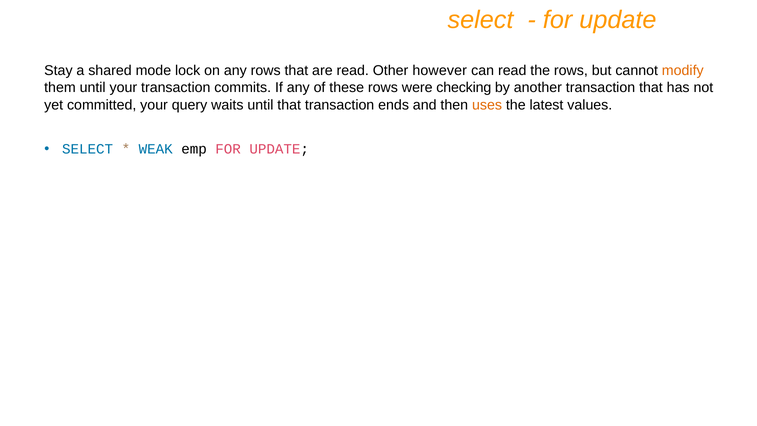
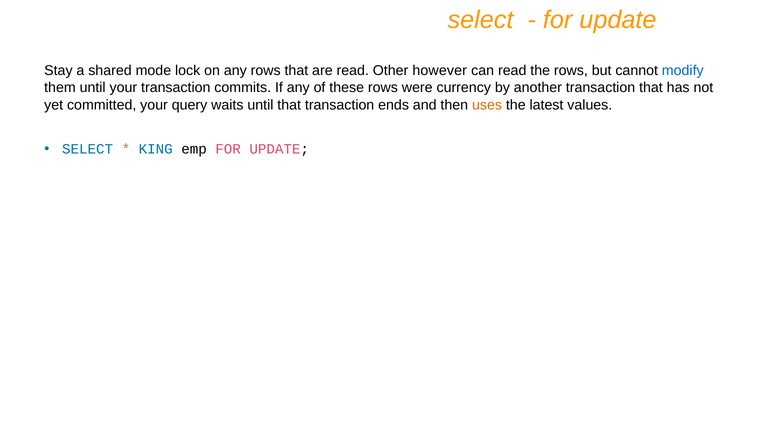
modify colour: orange -> blue (683, 71)
checking: checking -> currency (464, 88)
WEAK: WEAK -> KING (156, 149)
